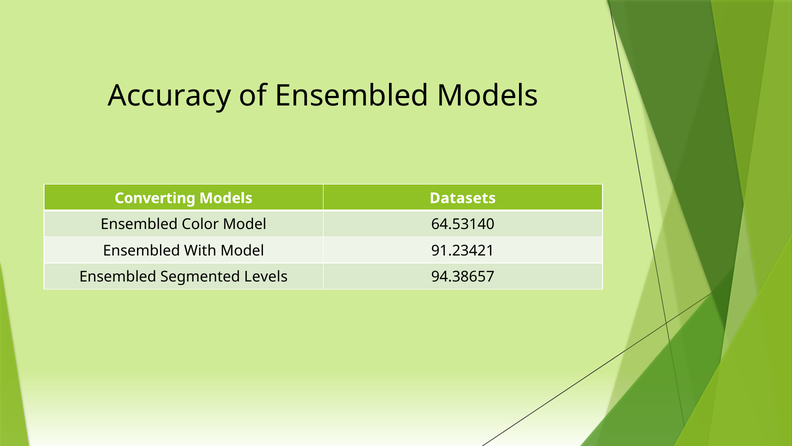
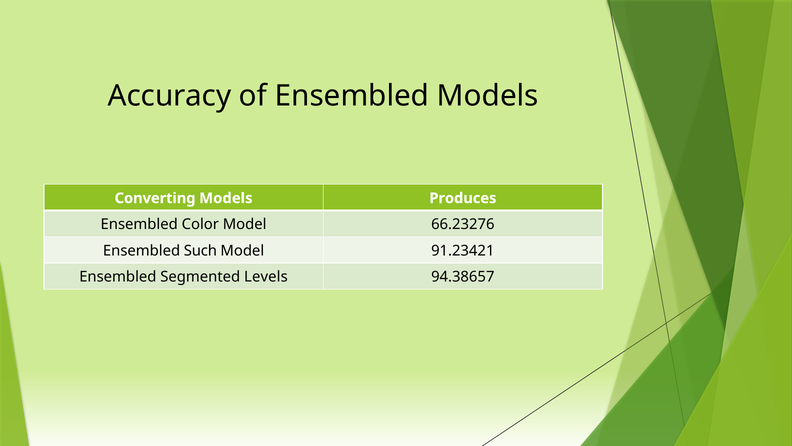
Datasets: Datasets -> Produces (463, 198)
64.53140: 64.53140 -> 66.23276 (463, 224)
With: With -> Such (200, 250)
